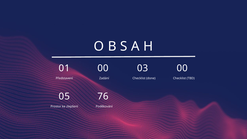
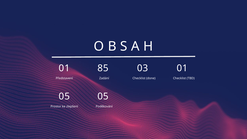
01 00: 00 -> 85 (103, 68)
03 00: 00 -> 01 (182, 68)
05 76: 76 -> 05 (103, 96)
